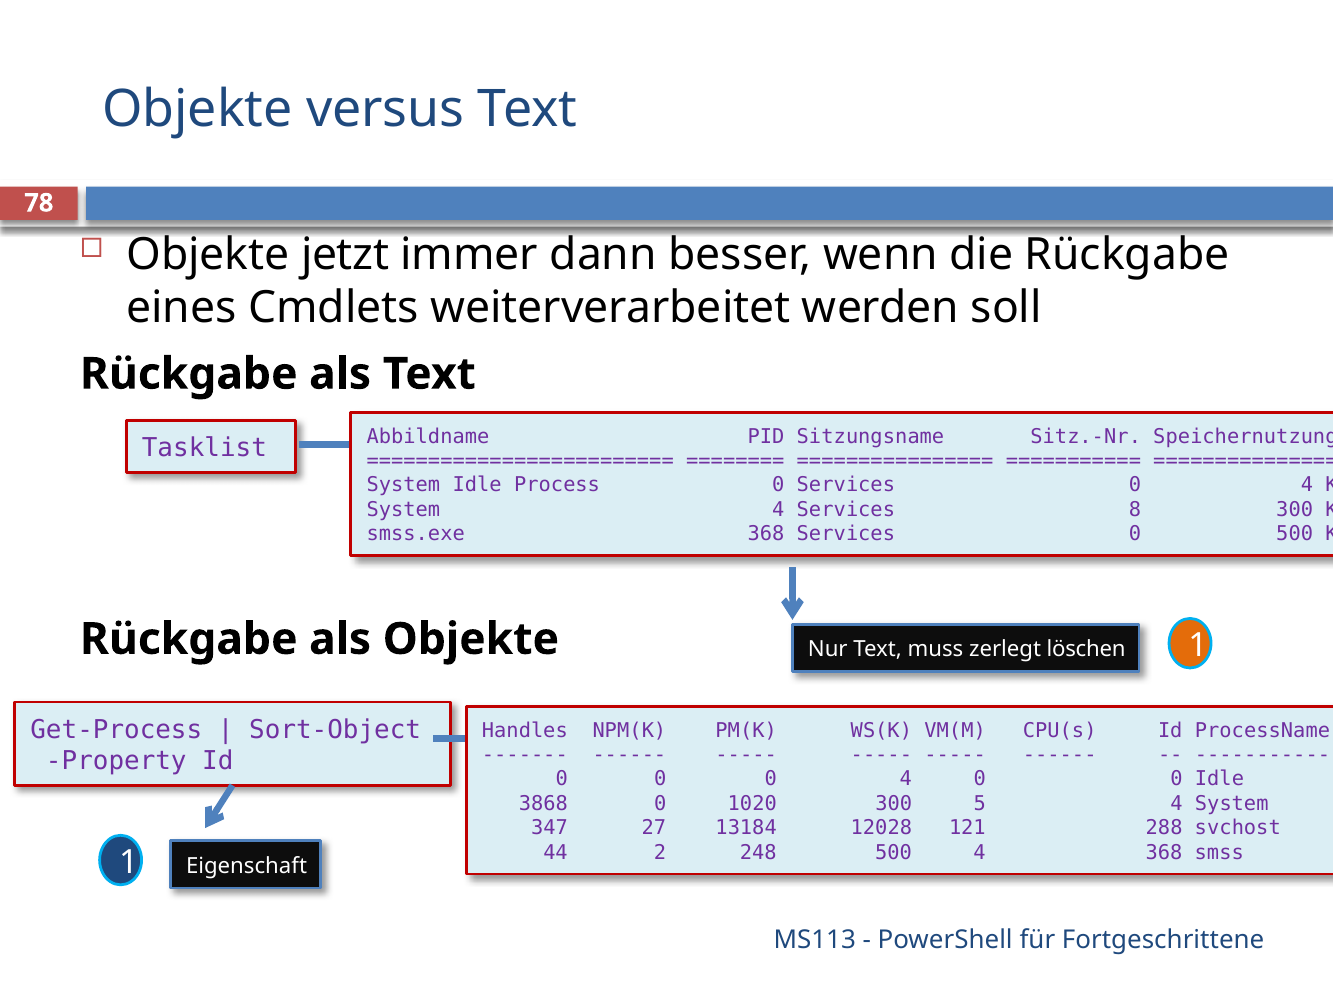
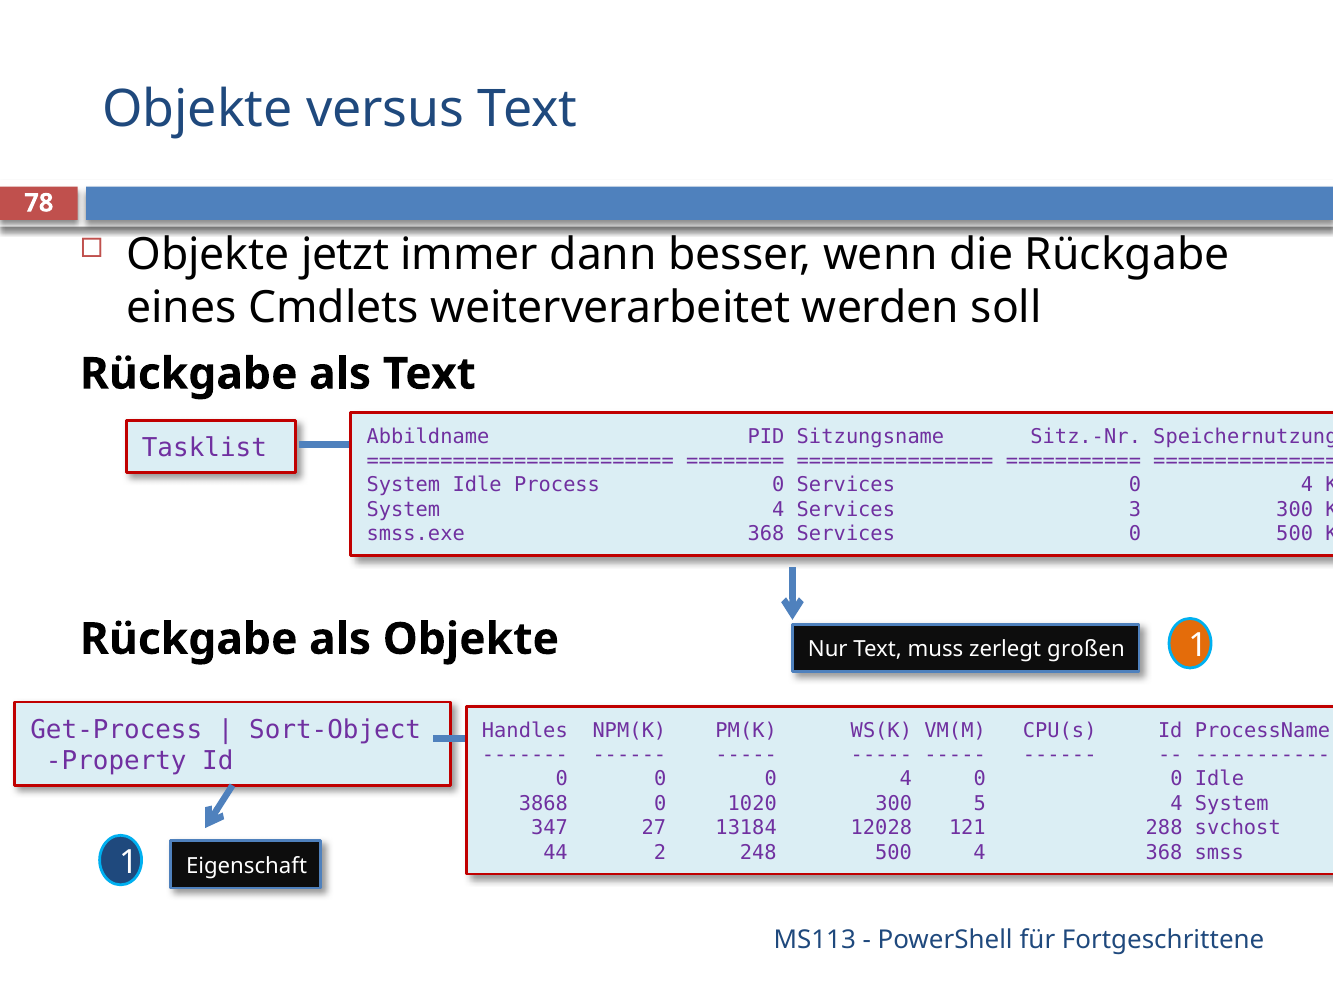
8: 8 -> 3 (1135, 510)
löschen: löschen -> großen (1086, 649)
